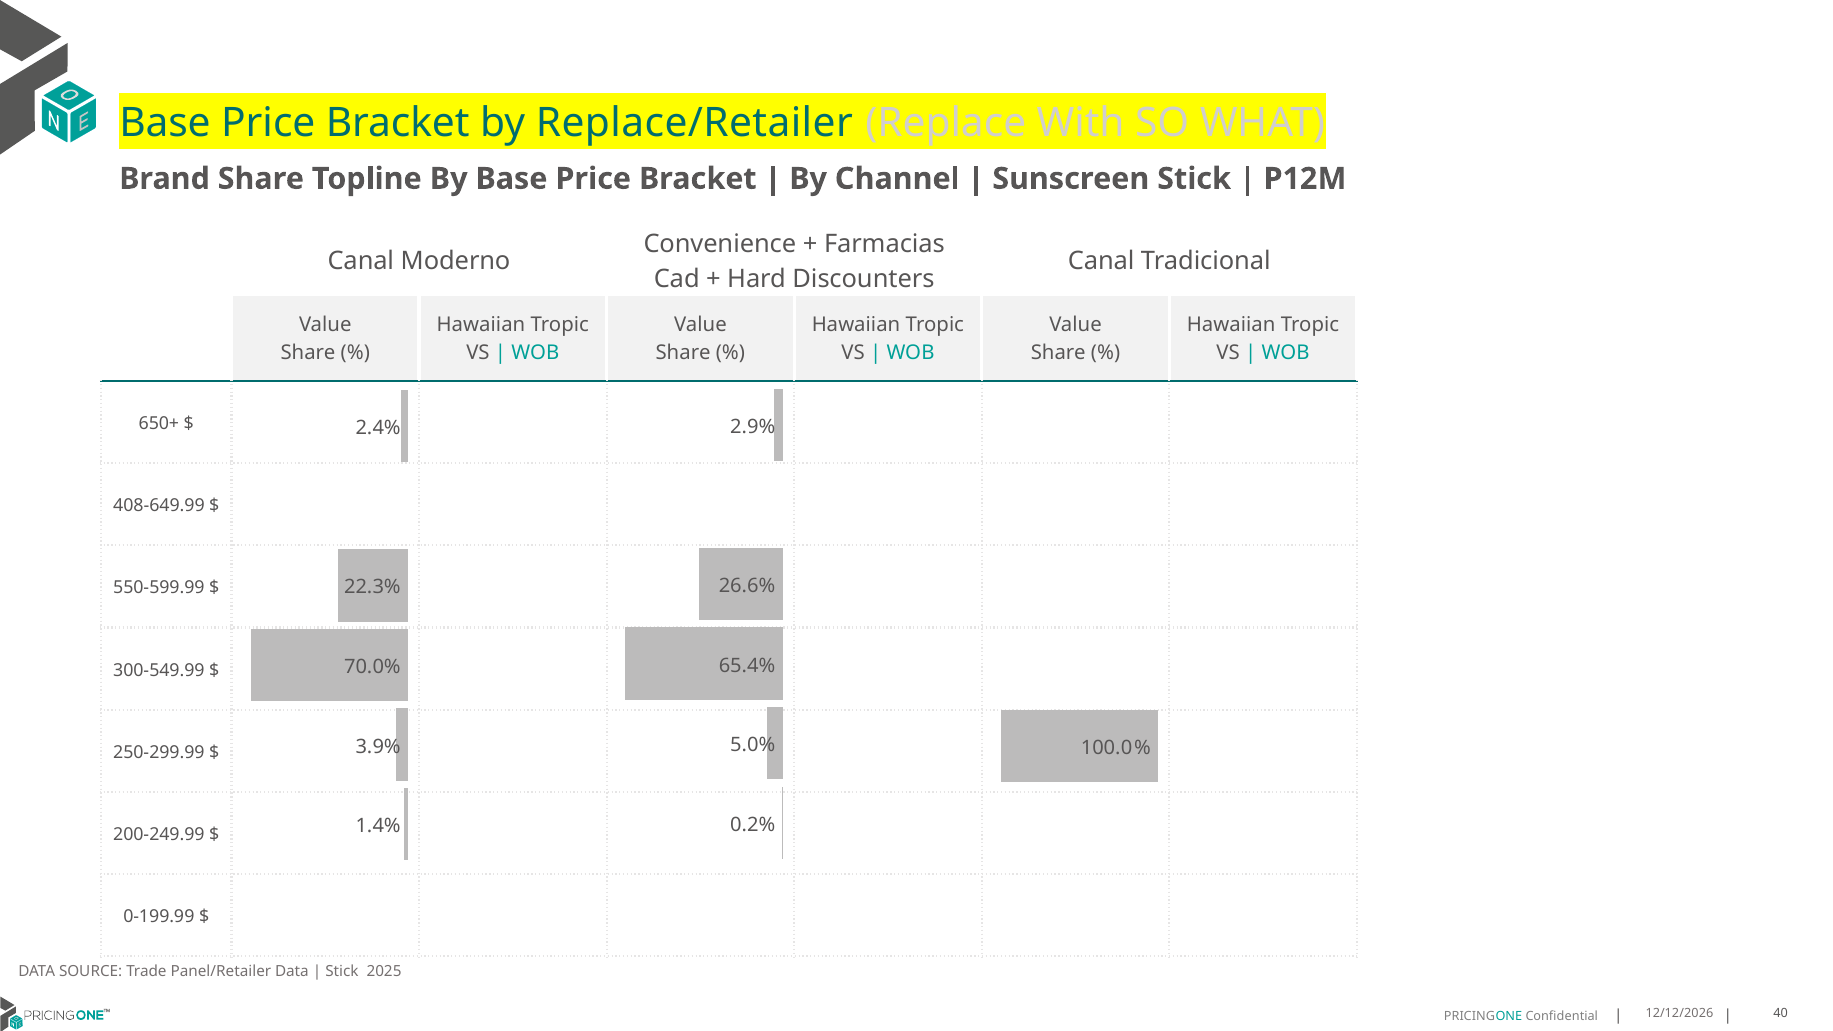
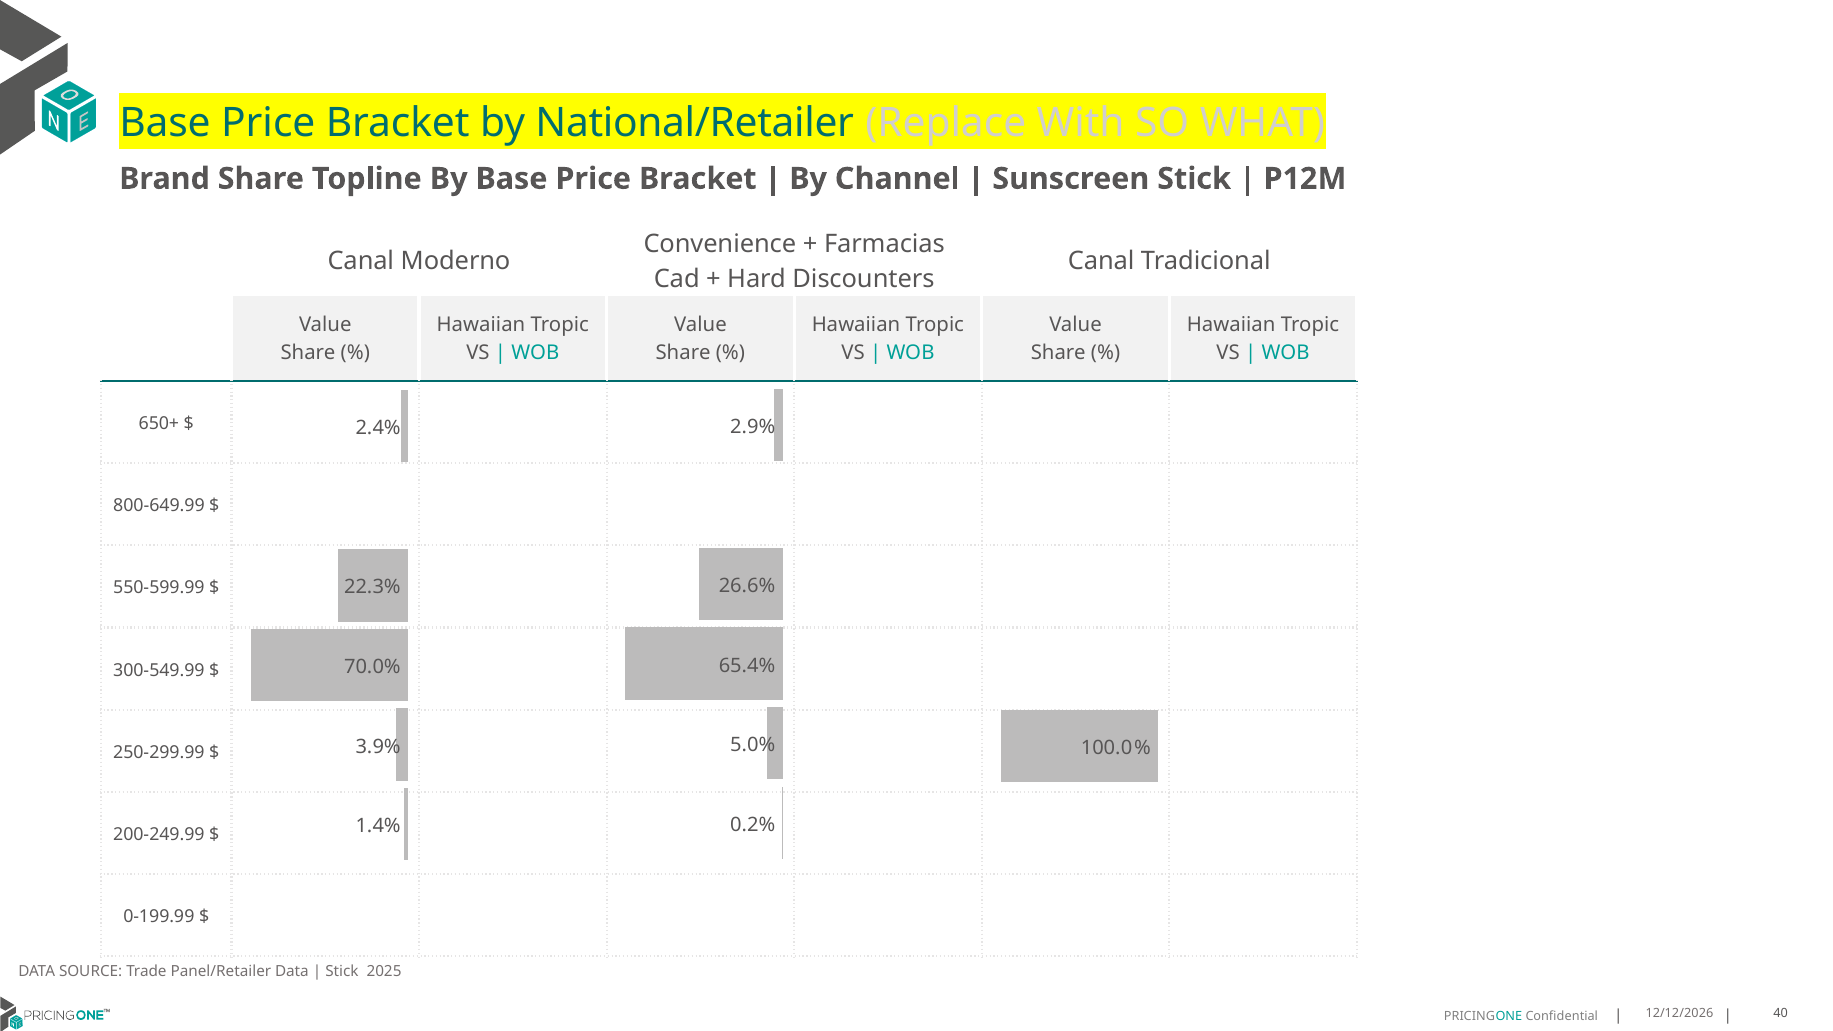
Replace/Retailer: Replace/Retailer -> National/Retailer (695, 123)
408-649.99: 408-649.99 -> 800-649.99 (159, 506)
